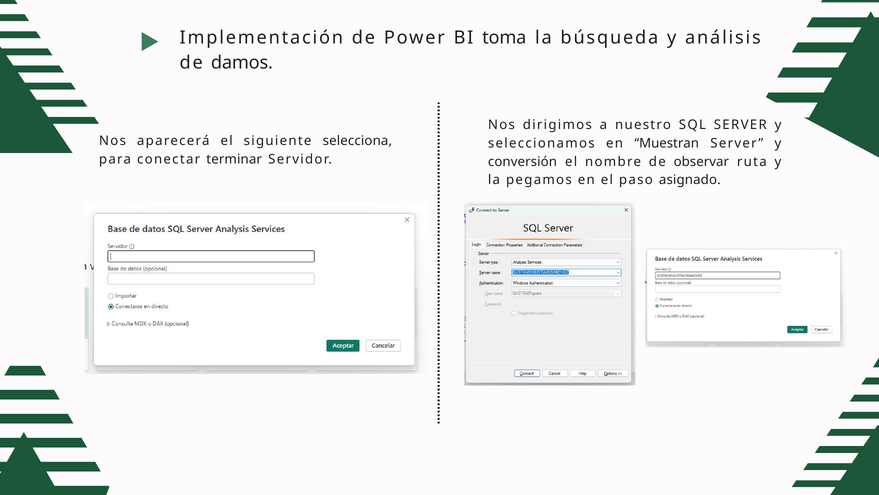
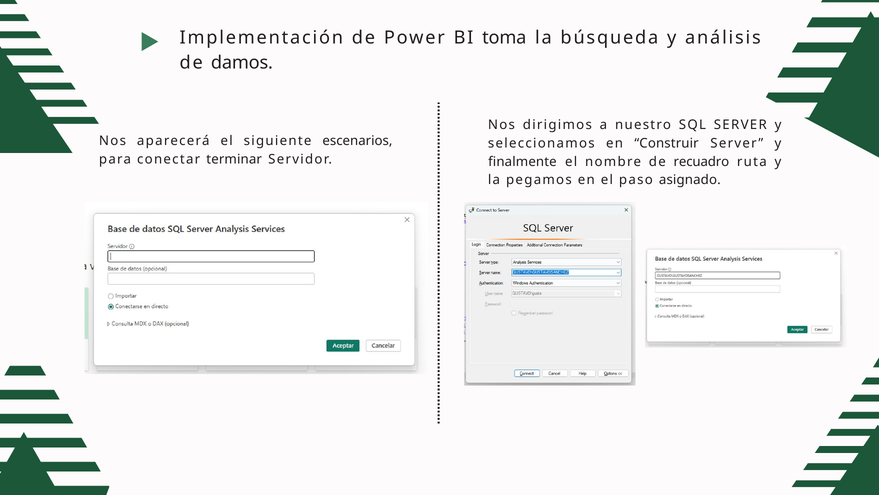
selecciona: selecciona -> escenarios (357, 141)
Muestran: Muestran -> Construir (667, 143)
conversión: conversión -> finalmente (522, 161)
observar: observar -> recuadro (701, 161)
